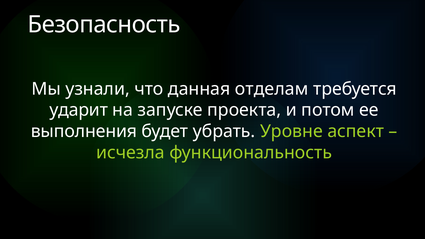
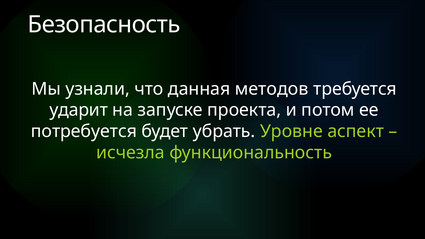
отделам: отделам -> методов (272, 89)
выполнения: выполнения -> потребуется (84, 131)
